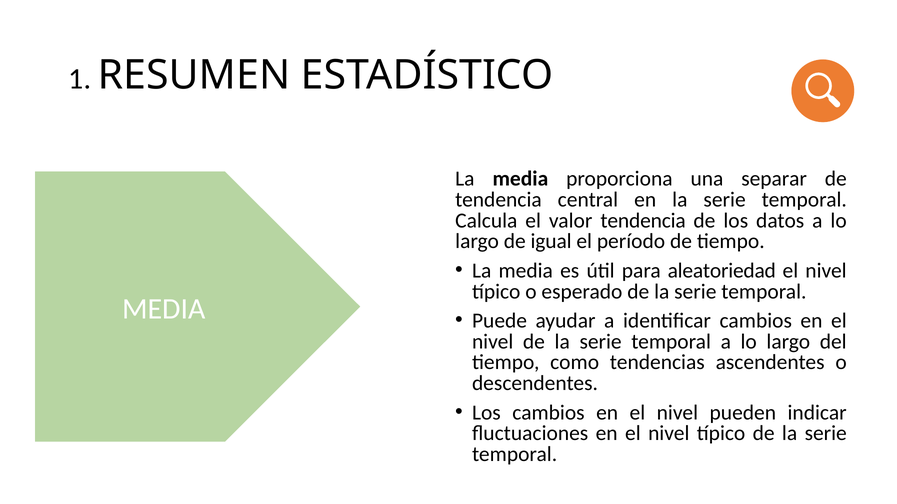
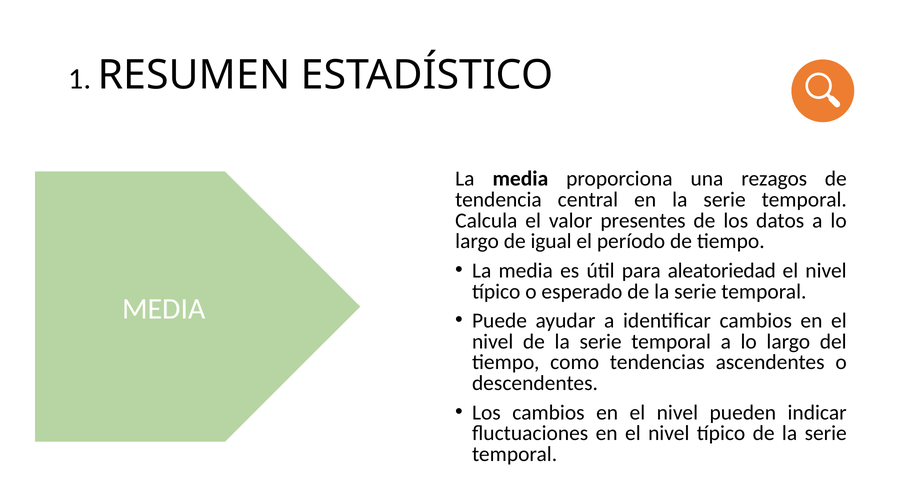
separar: separar -> rezagos (774, 179)
valor tendencia: tendencia -> presentes (643, 221)
